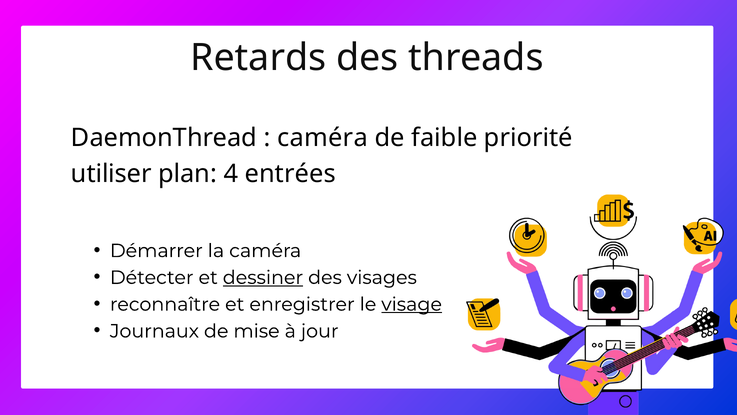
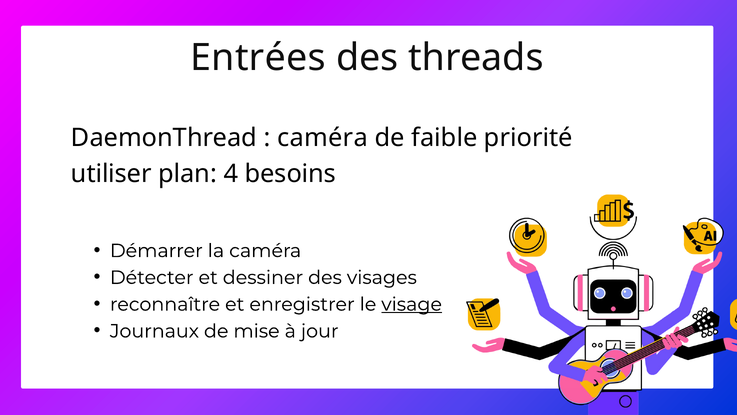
Retards: Retards -> Entrées (258, 58)
entrées: entrées -> besoins (290, 174)
dessiner underline: present -> none (263, 277)
